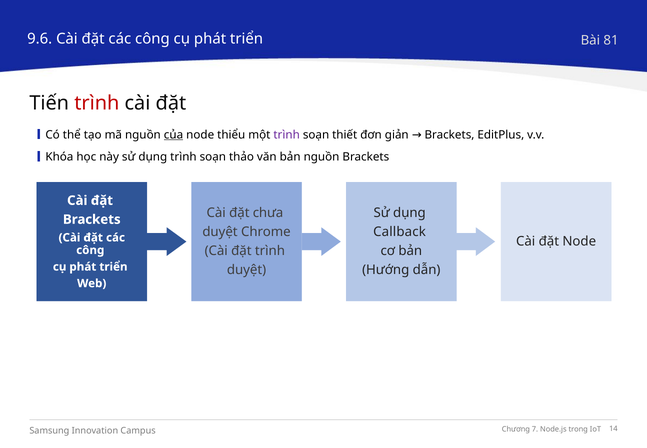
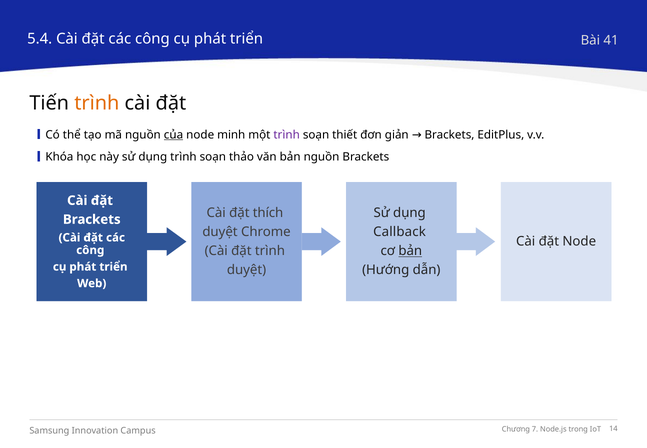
9.6: 9.6 -> 5.4 (40, 39)
81: 81 -> 41 (611, 40)
trình colour: red -> orange (97, 103)
thiểu: thiểu -> minh (231, 135)
chưa: chưa -> thích (268, 213)
bản underline: none -> present (410, 251)
